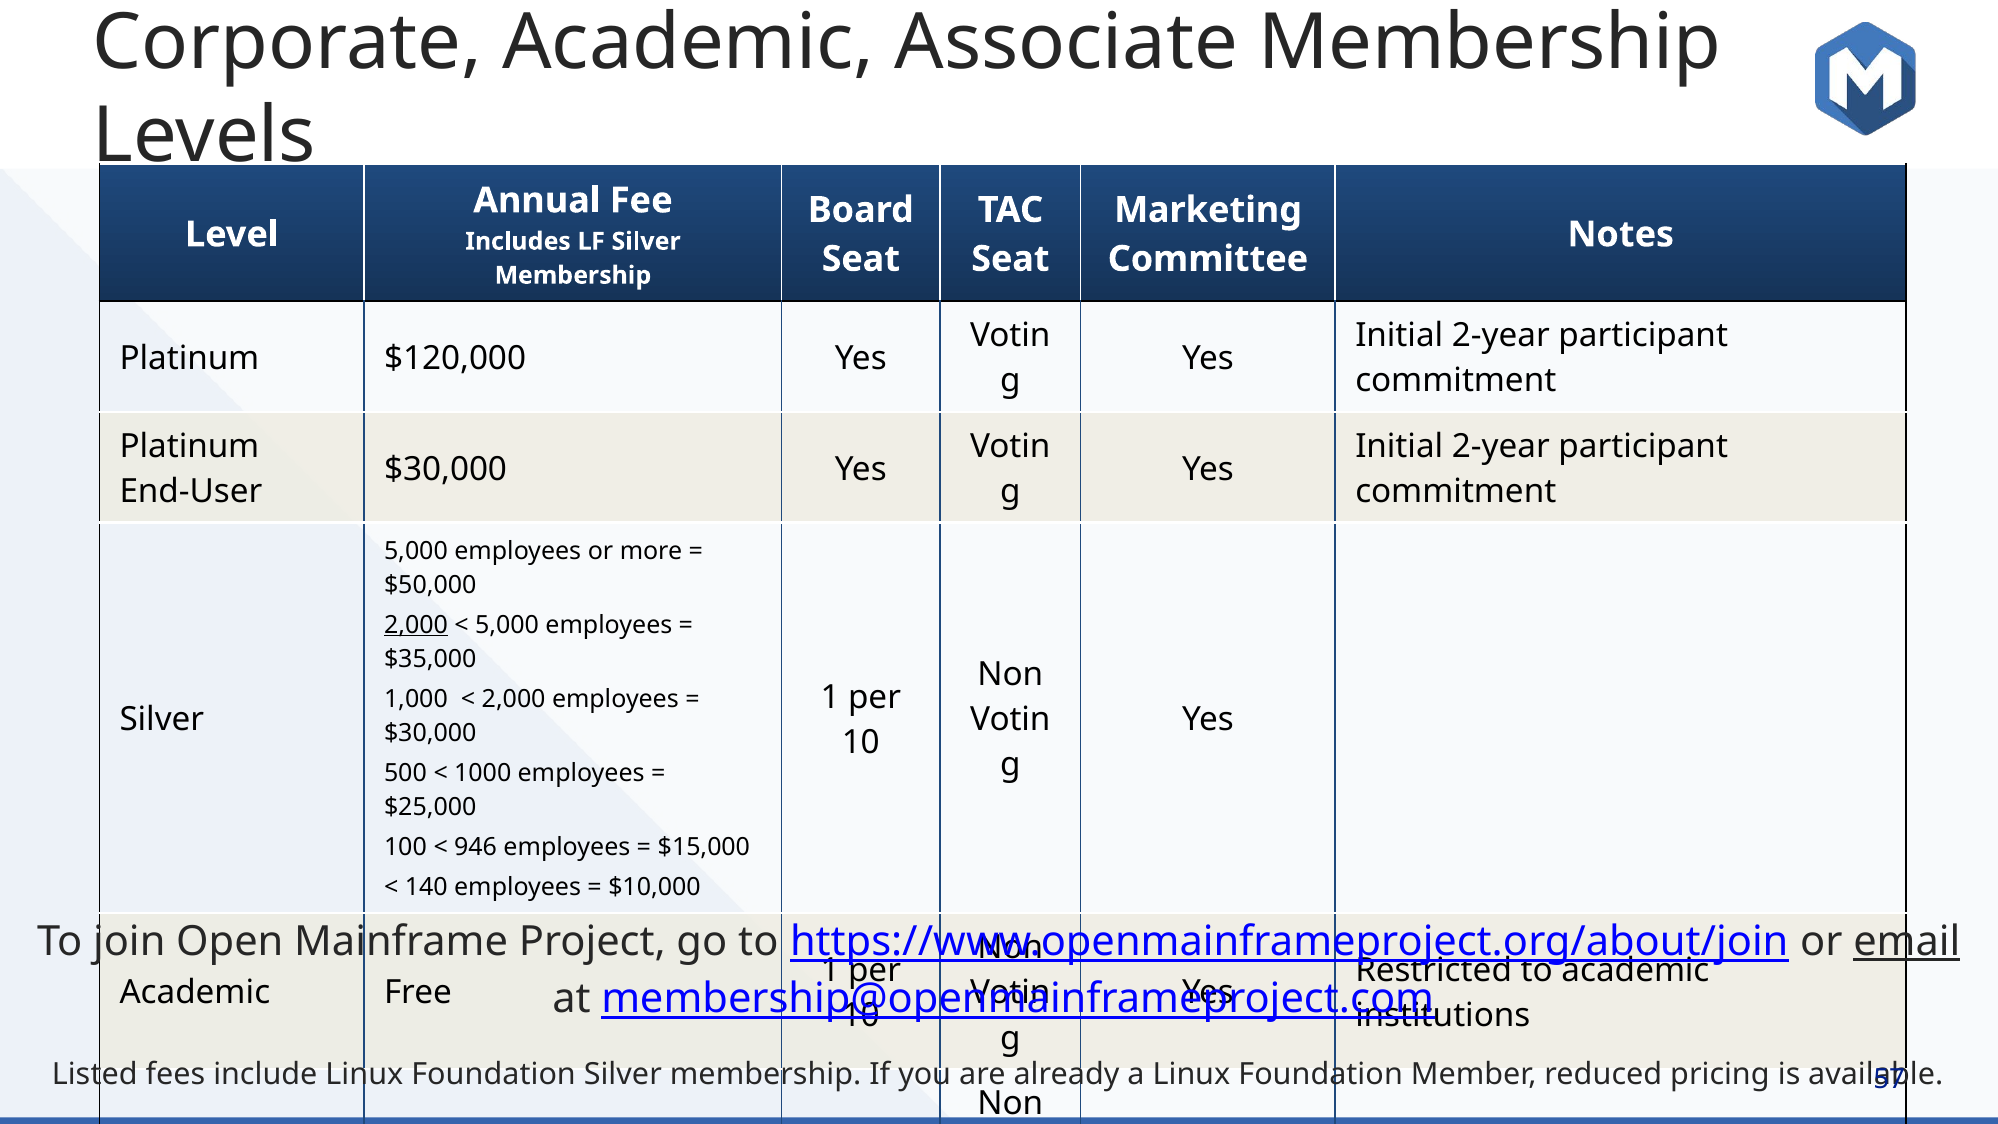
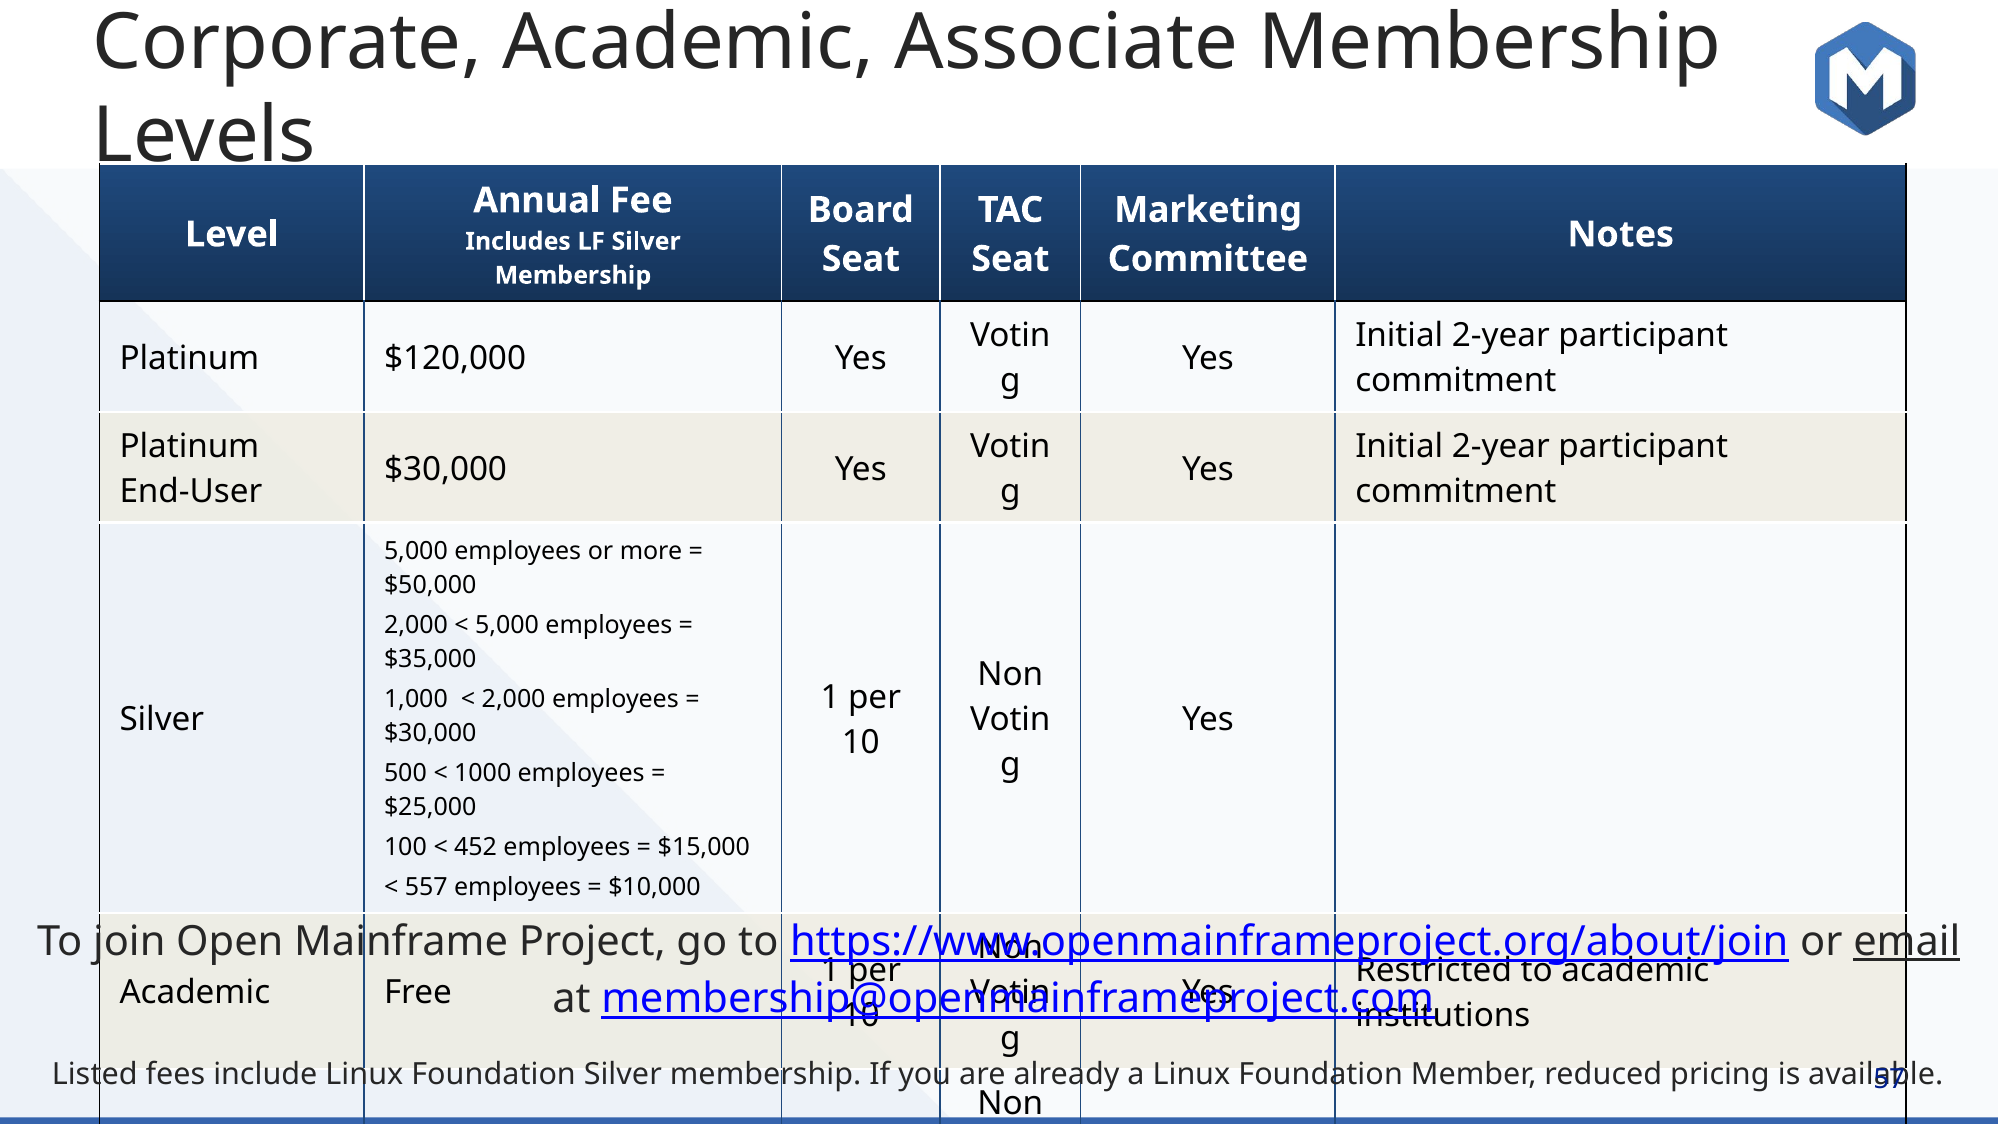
2,000 underline: present -> none (416, 625)
946: 946 -> 452 (476, 847)
140: 140 -> 557 (426, 887)
